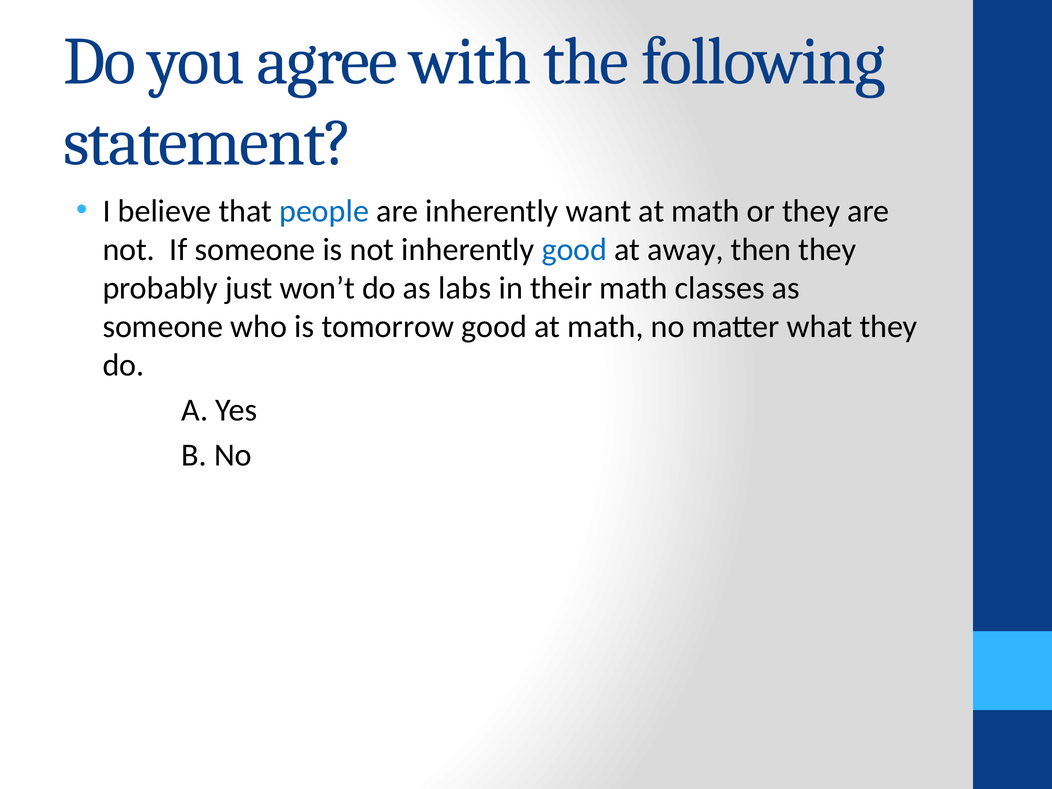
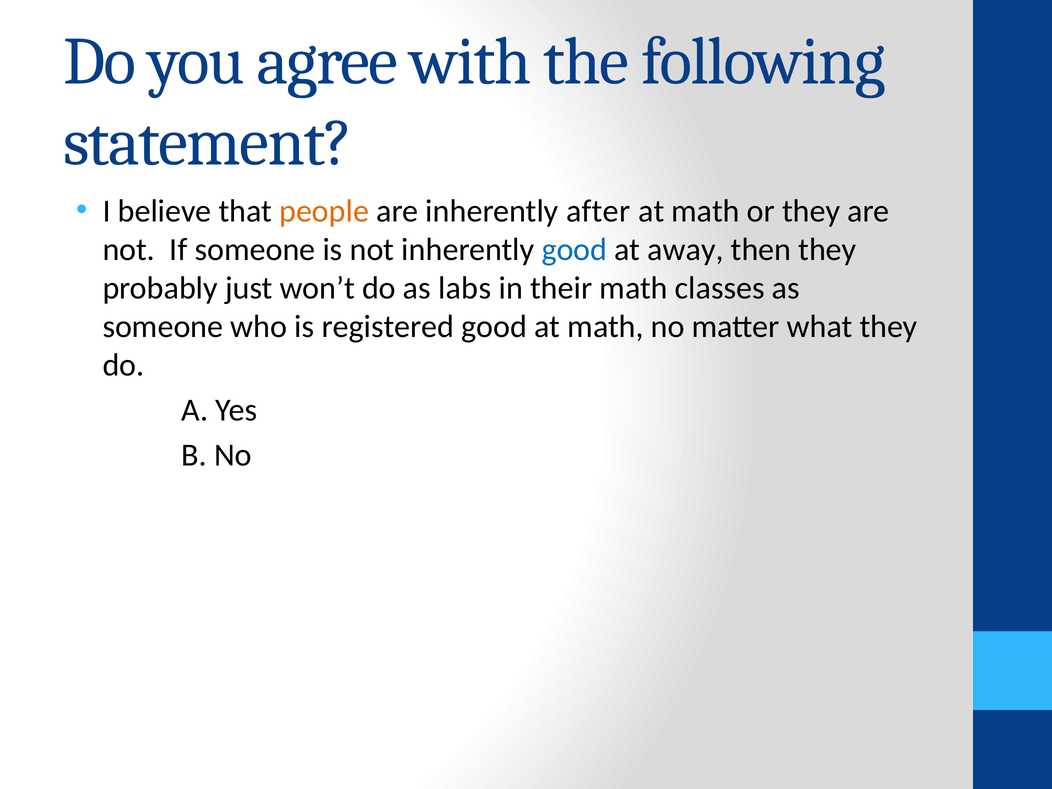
people colour: blue -> orange (324, 211)
want: want -> after (598, 211)
tomorrow: tomorrow -> registered (388, 327)
